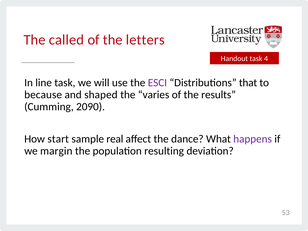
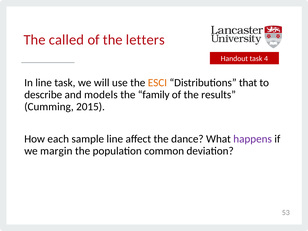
ESCI colour: purple -> orange (157, 83)
because: because -> describe (43, 95)
shaped: shaped -> models (101, 95)
varies: varies -> family (154, 95)
2090: 2090 -> 2015 (91, 107)
start: start -> each (58, 139)
sample real: real -> line (115, 139)
resulting: resulting -> common (164, 151)
